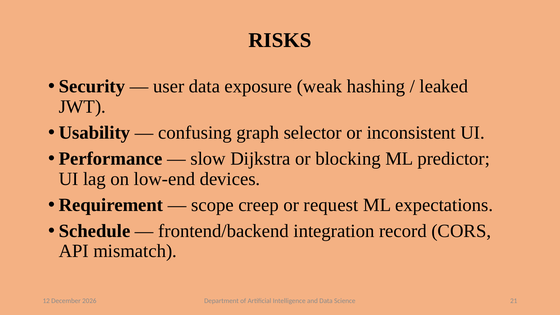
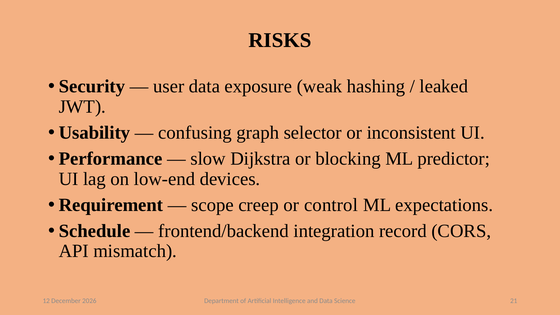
request: request -> control (331, 205)
